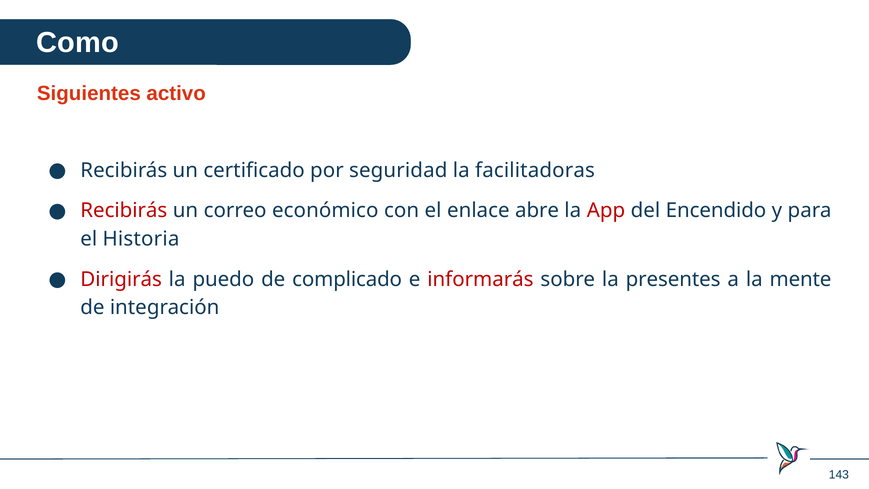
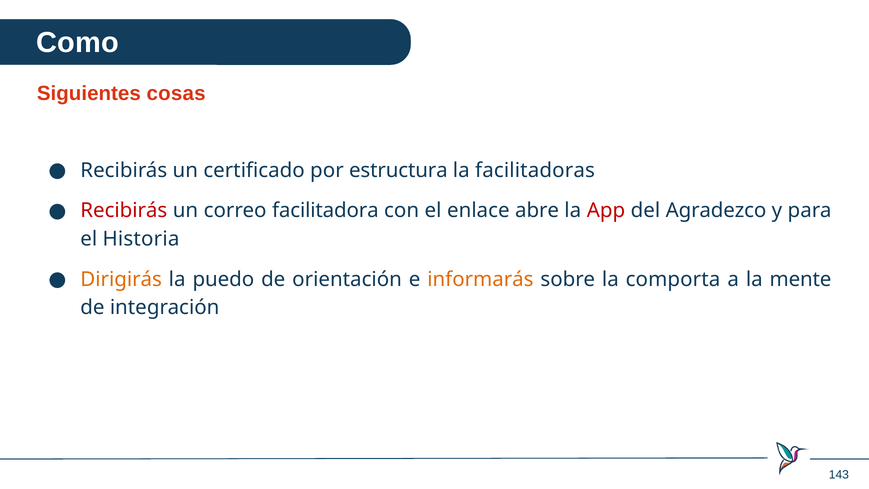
activo: activo -> cosas (176, 93)
seguridad: seguridad -> estructura (398, 170)
económico: económico -> facilitadora (325, 211)
Encendido: Encendido -> Agradezco (716, 211)
Dirigirás colour: red -> orange (121, 279)
complicado: complicado -> orientación (347, 279)
informarás colour: red -> orange (480, 279)
presentes: presentes -> comporta (673, 279)
